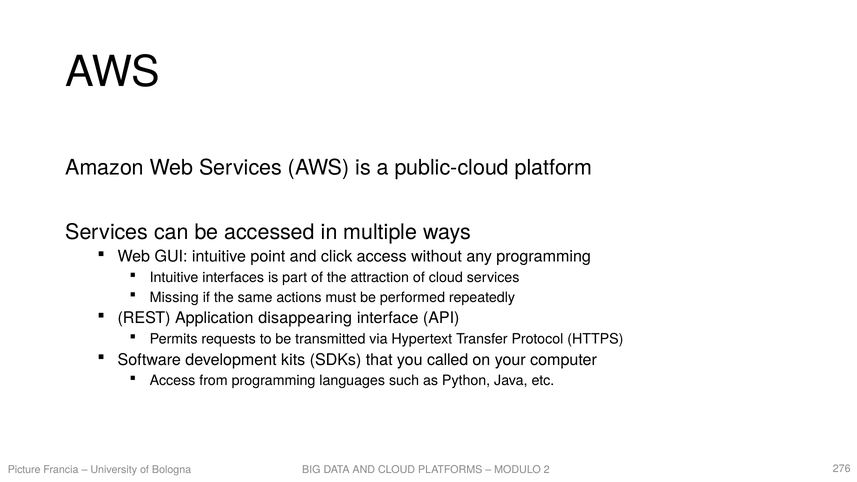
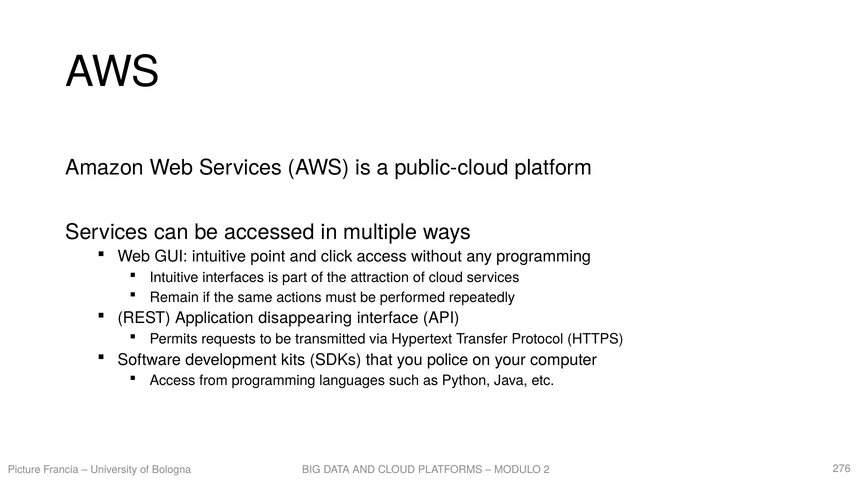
Missing: Missing -> Remain (174, 297)
called: called -> police (448, 360)
